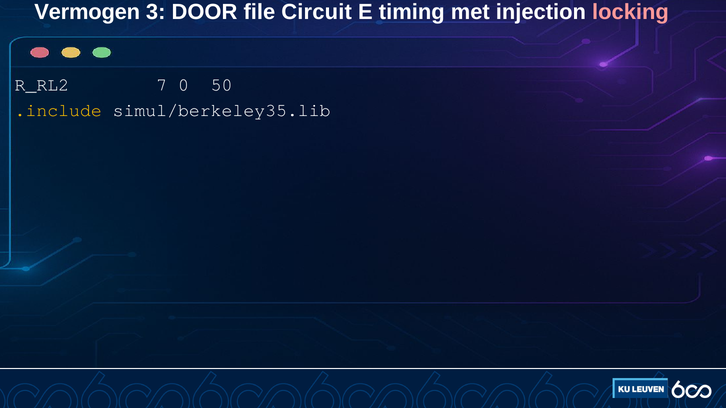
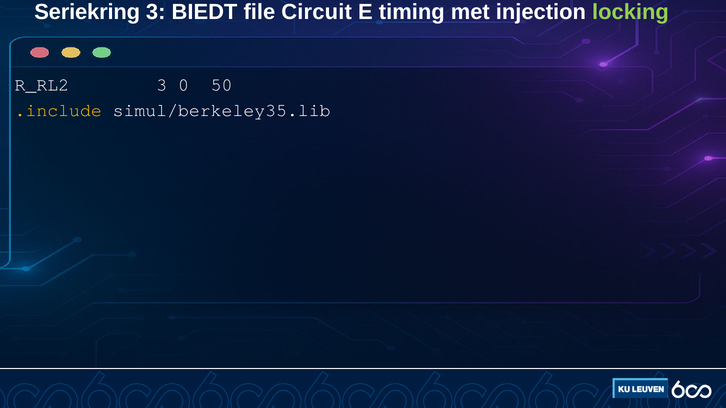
Vermogen: Vermogen -> Seriekring (87, 12)
DOOR: DOOR -> BIEDT (204, 12)
locking colour: pink -> light green (630, 12)
R_RL2 7: 7 -> 3 (162, 85)
